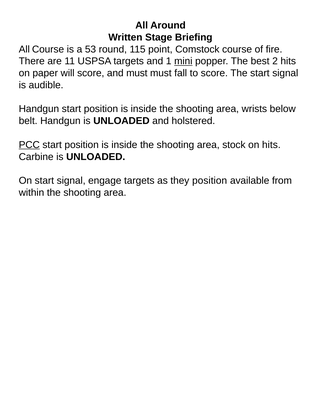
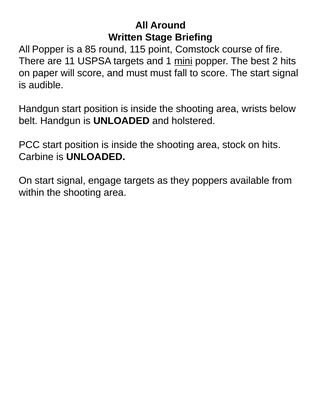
All Course: Course -> Popper (48, 49)
53: 53 -> 85 (90, 49)
PCC underline: present -> none (29, 145)
they position: position -> poppers (210, 180)
